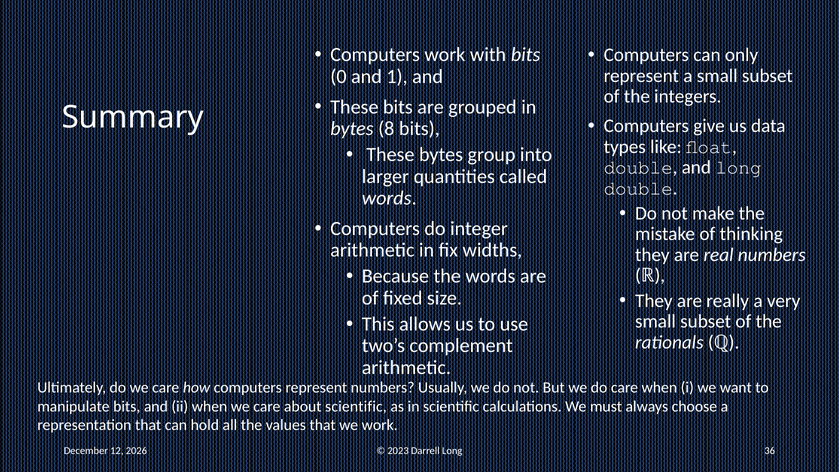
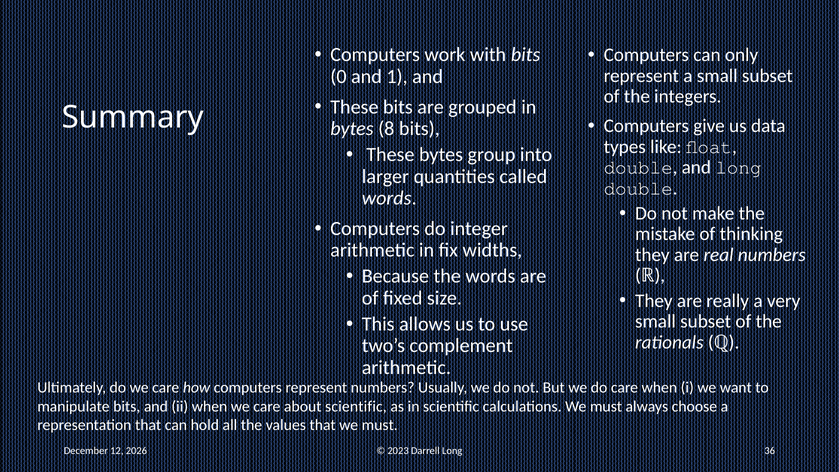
that we work: work -> must (380, 425)
